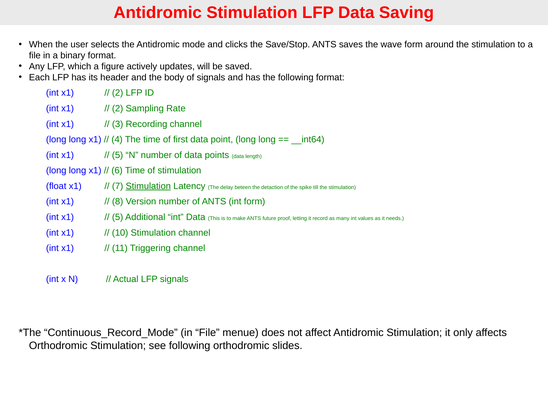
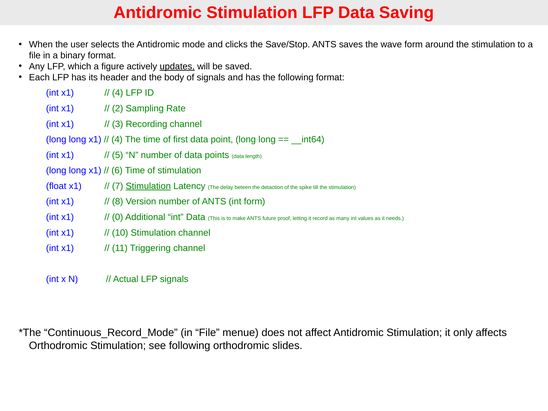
updates underline: none -> present (177, 66)
2: 2 -> 4 (118, 93)
5: 5 -> 0 (118, 217)
